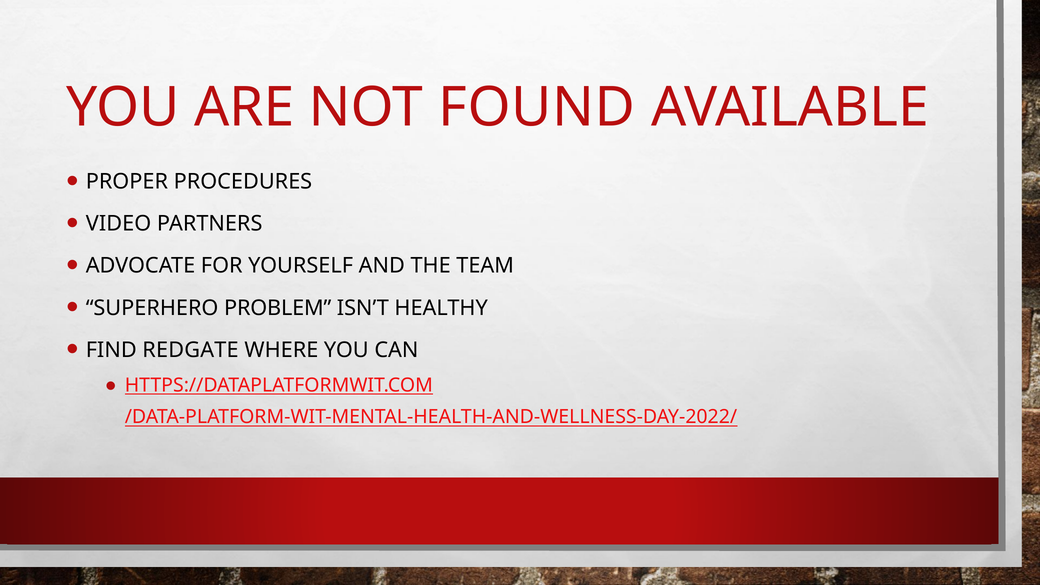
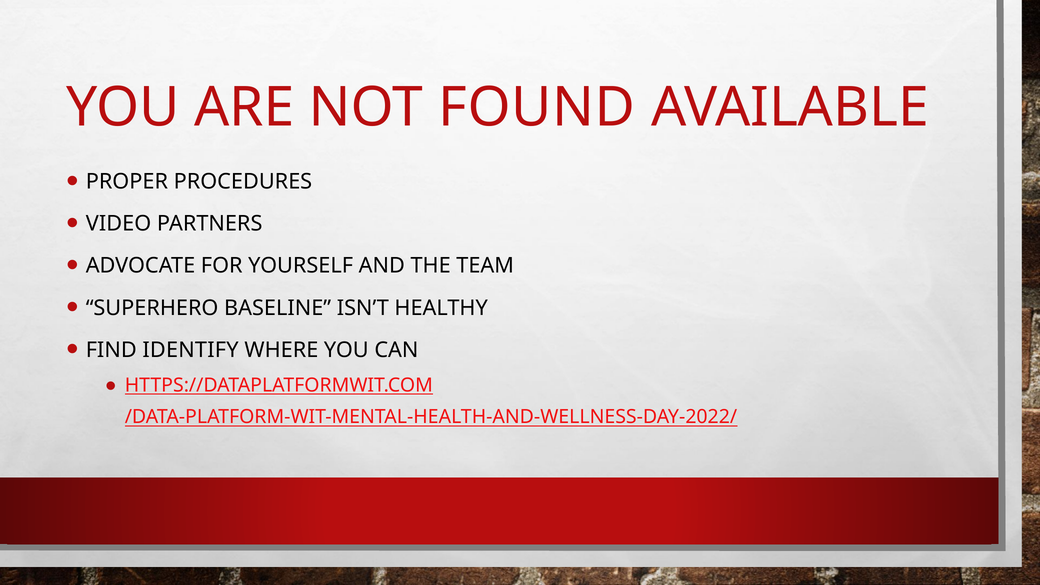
PROBLEM: PROBLEM -> BASELINE (278, 308)
REDGATE: REDGATE -> IDENTIFY (190, 350)
